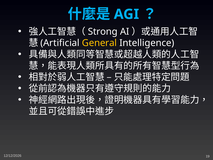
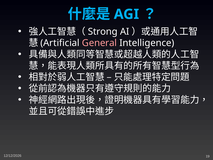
General colour: yellow -> pink (99, 43)
